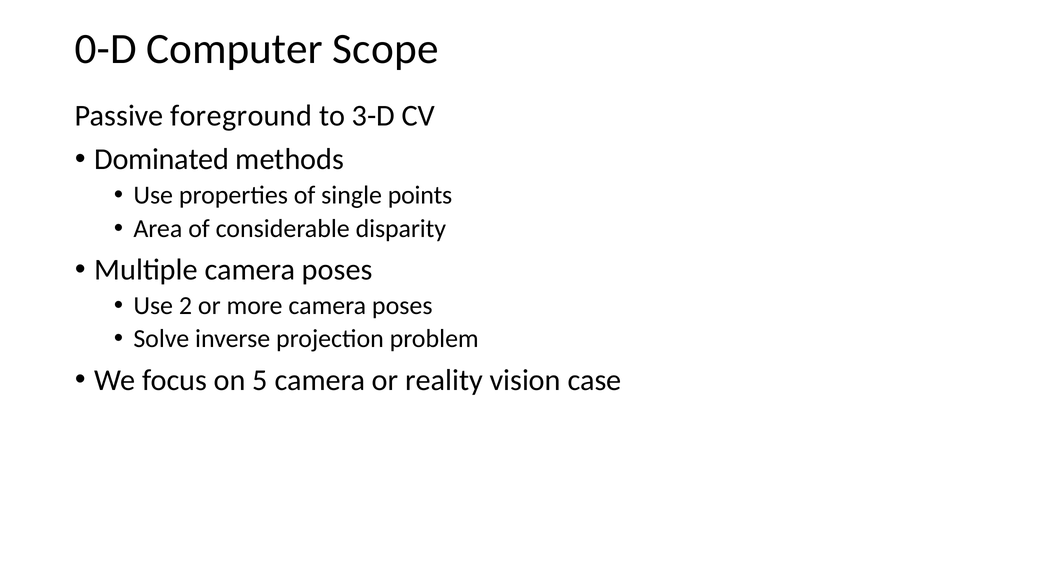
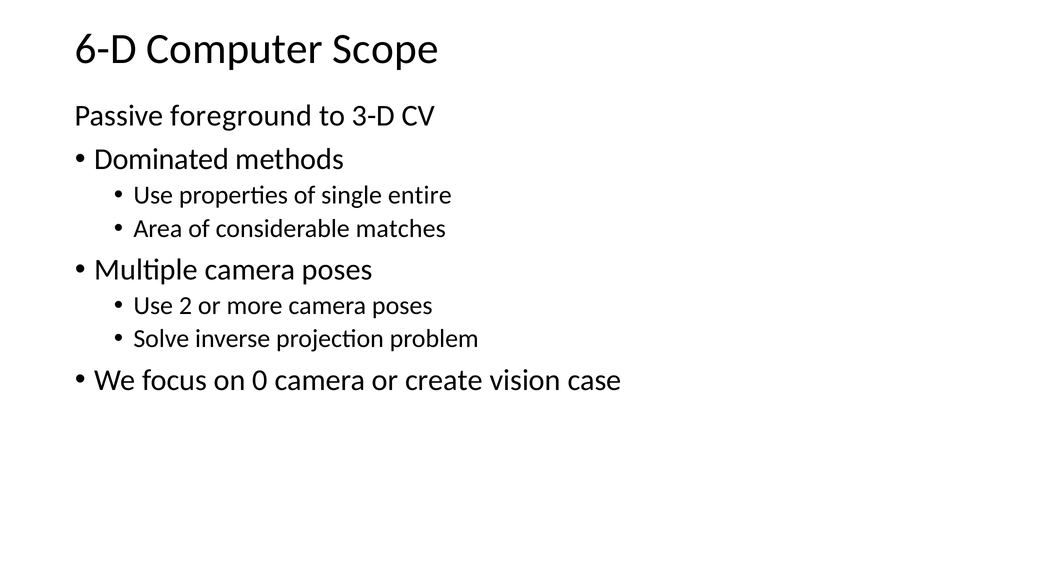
0-D: 0-D -> 6-D (106, 49)
points: points -> entire (420, 195)
disparity: disparity -> matches (401, 229)
5: 5 -> 0 (260, 380)
reality: reality -> create (444, 380)
